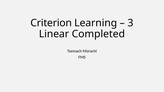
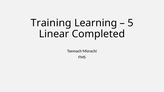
Criterion: Criterion -> Training (51, 23)
3: 3 -> 5 (130, 23)
